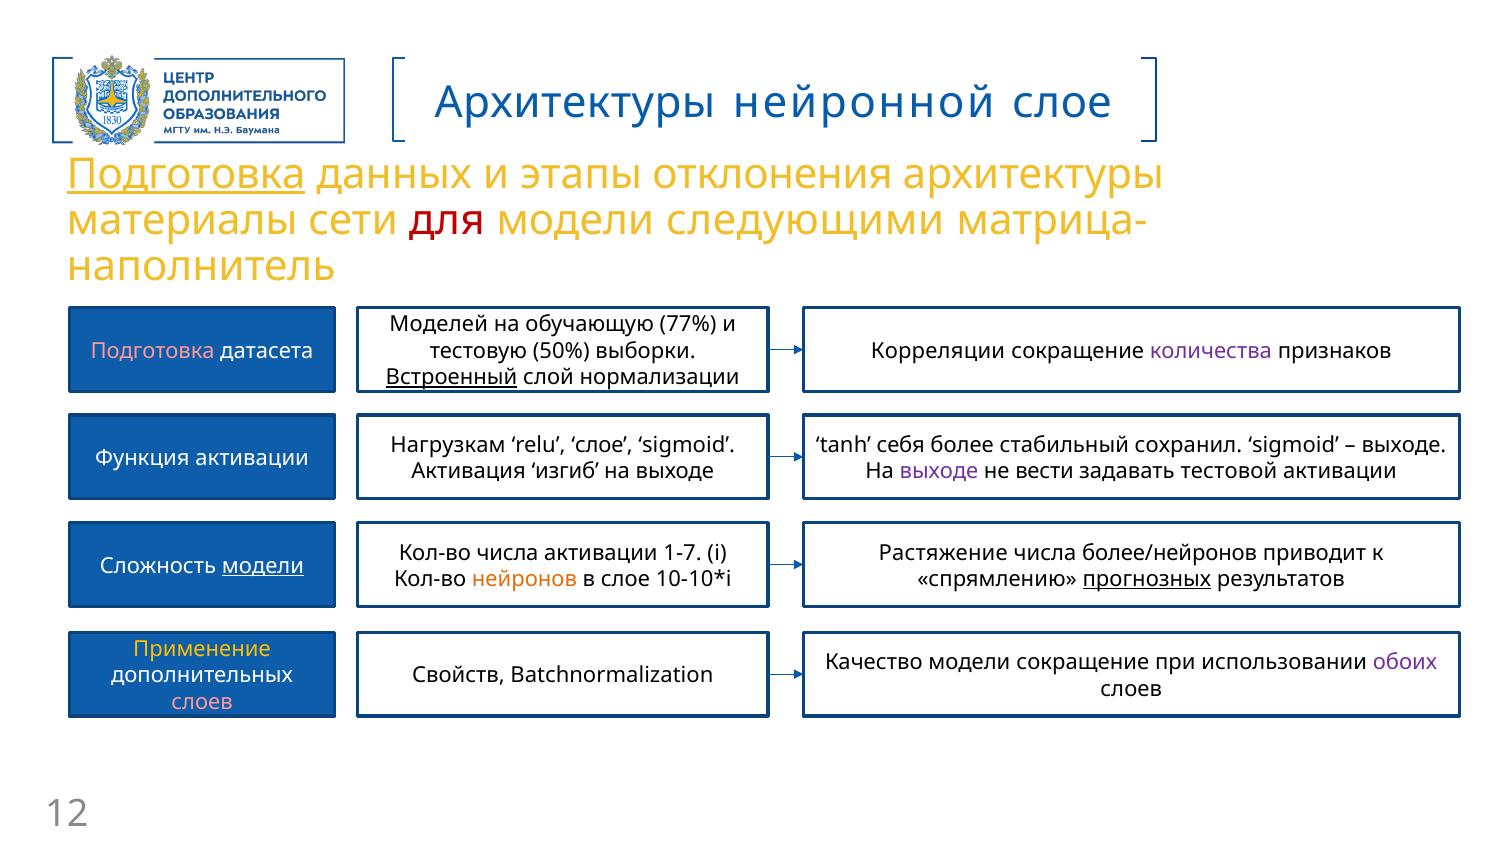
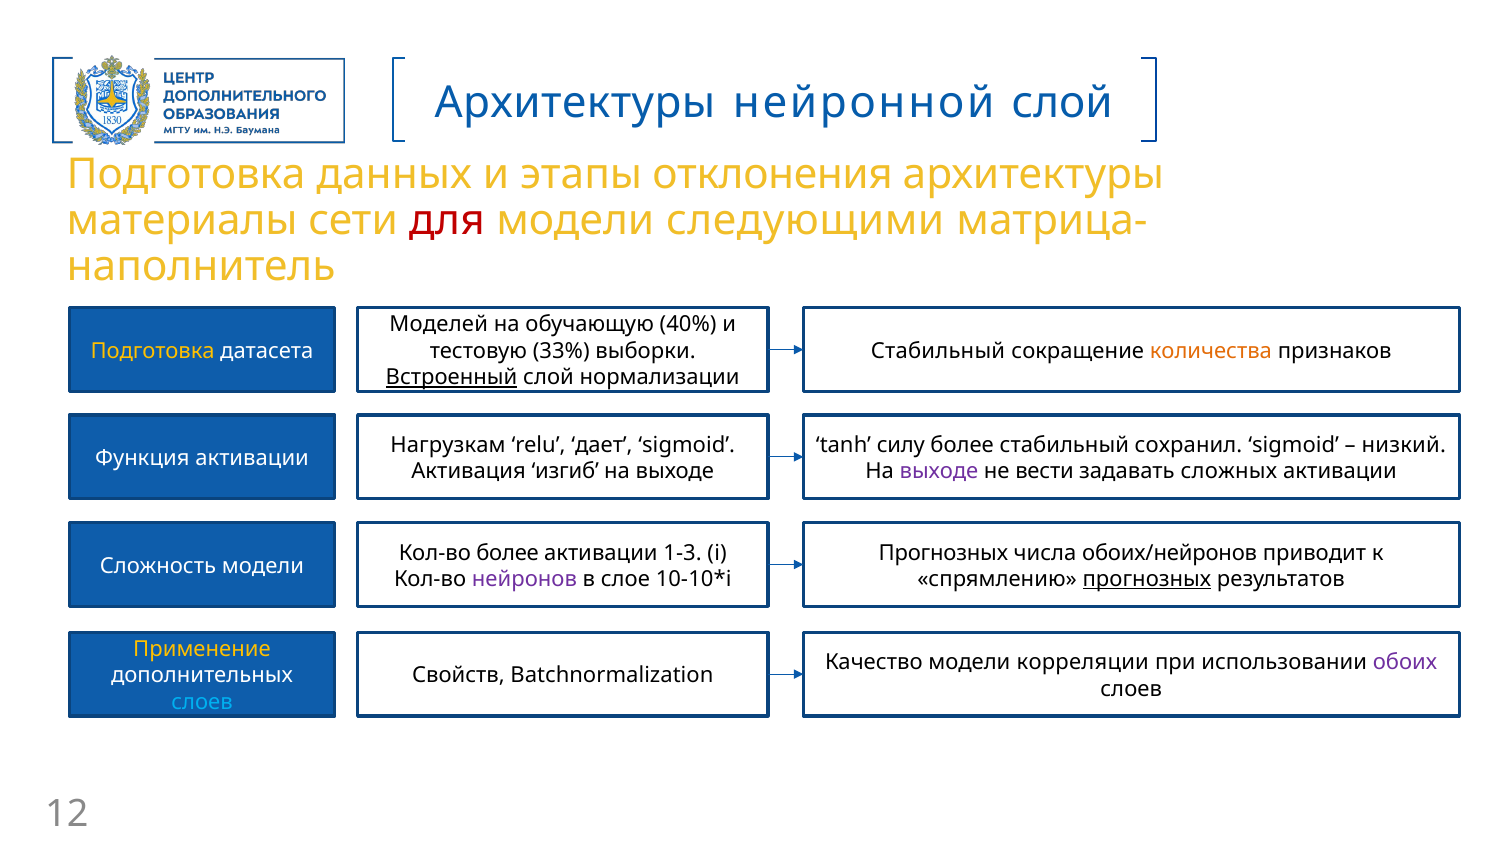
нейронной слое: слое -> слой (1062, 102)
Подготовка underline: present -> none (186, 174)
77%: 77% -> 40% (688, 325)
Подготовка colour: pink -> yellow (153, 351)
50%: 50% -> 33% (561, 351)
Корреляции: Корреляции -> Стабильный (938, 351)
количества colour: purple -> orange (1211, 351)
relu слое: слое -> дает (602, 445)
себя: себя -> силу (901, 445)
выходе: выходе -> низкий (1404, 445)
тестовой: тестовой -> сложных (1229, 472)
Кол-во числа: числа -> более (508, 553)
1-7: 1-7 -> 1-3 (683, 553)
Растяжение: Растяжение -> Прогнозных (943, 553)
более/нейронов: более/нейронов -> обоих/нейронов (1170, 553)
модели underline: present -> none (263, 566)
нейронов colour: orange -> purple (524, 579)
модели сокращение: сокращение -> корреляции (1083, 662)
слоев colour: pink -> light blue (202, 702)
